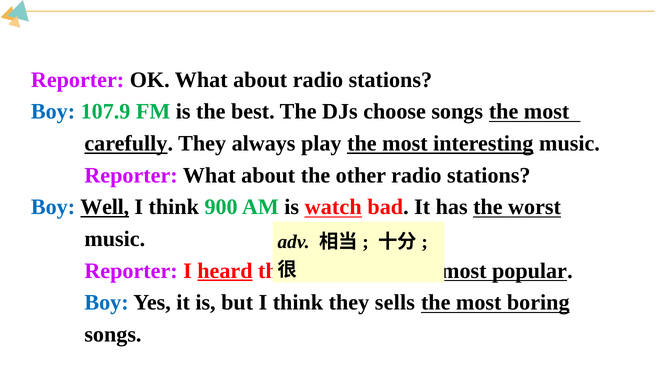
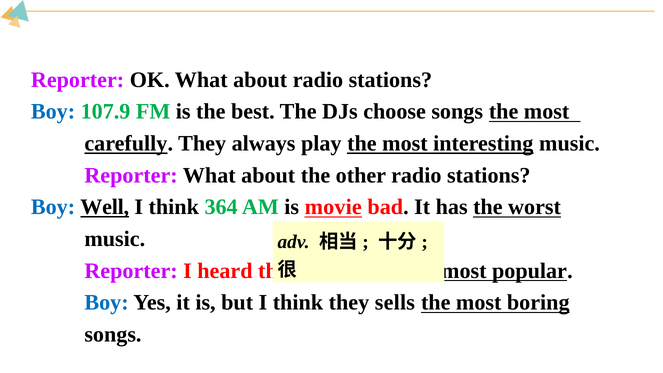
900: 900 -> 364 (221, 207)
watch: watch -> movie (333, 207)
heard underline: present -> none (225, 271)
